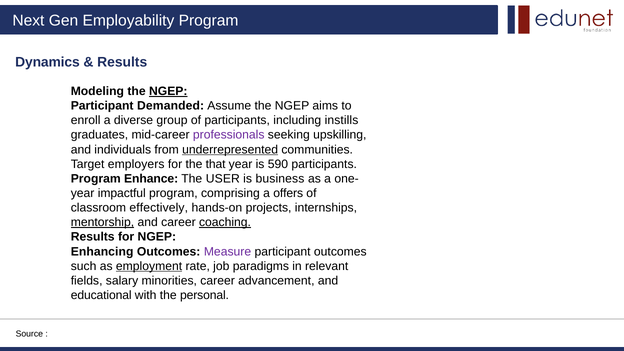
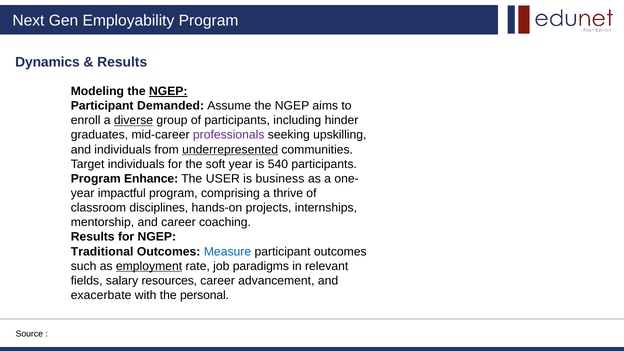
diverse underline: none -> present (134, 120)
instills: instills -> hinder (342, 120)
Target employers: employers -> individuals (136, 164)
that: that -> soft (216, 164)
590: 590 -> 540 (278, 164)
offers: offers -> thrive (288, 193)
effectively: effectively -> disciplines (159, 208)
mentorship underline: present -> none (102, 222)
coaching underline: present -> none (225, 222)
Enhancing: Enhancing -> Traditional (102, 252)
Measure colour: purple -> blue (228, 252)
minorities: minorities -> resources (169, 281)
educational: educational -> exacerbate (101, 295)
